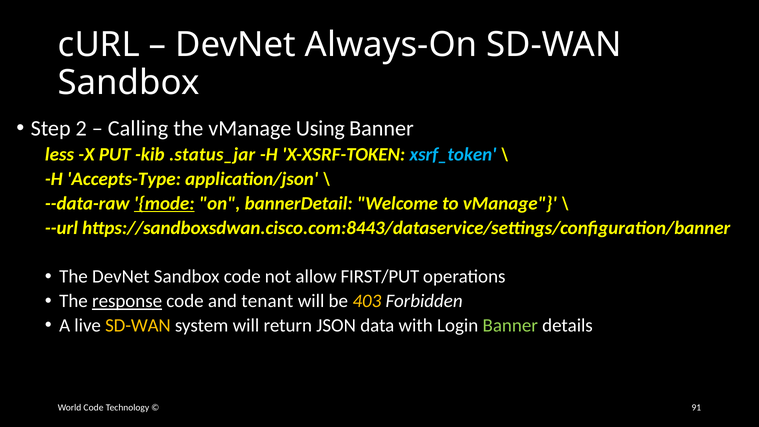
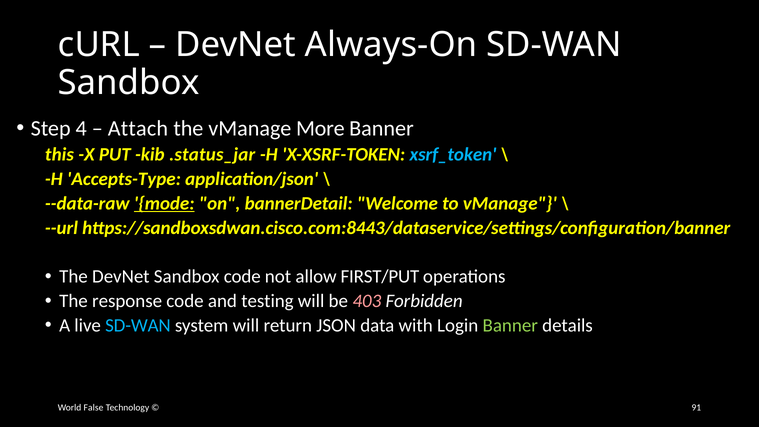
2: 2 -> 4 (81, 128)
Calling: Calling -> Attach (138, 128)
Using: Using -> More (320, 128)
less: less -> this (59, 154)
response underline: present -> none (127, 301)
tenant: tenant -> testing (267, 301)
403 colour: yellow -> pink (367, 301)
SD-WAN colour: yellow -> light blue (138, 325)
World Code: Code -> False (94, 408)
